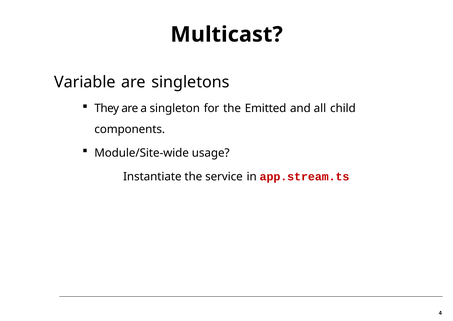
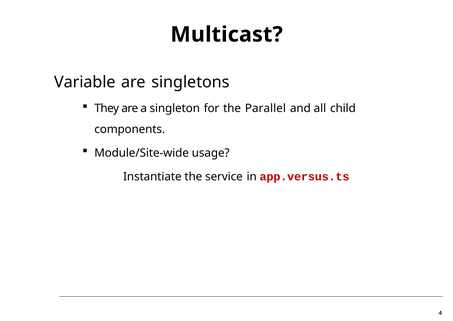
Emitted: Emitted -> Parallel (265, 108)
app.stream.ts: app.stream.ts -> app.versus.ts (305, 176)
